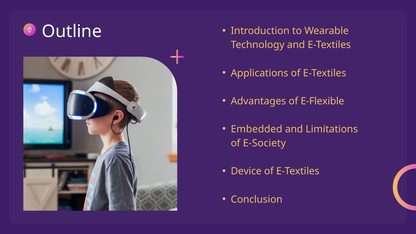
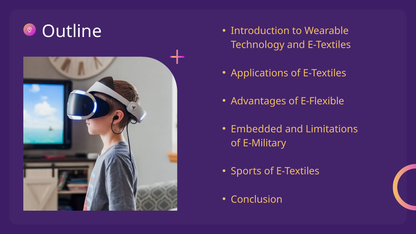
E-Society: E-Society -> E-Military (265, 143)
Device: Device -> Sports (246, 171)
